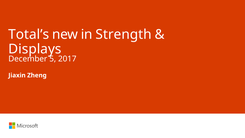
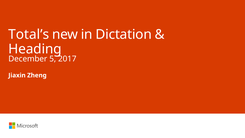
Strength: Strength -> Dictation (124, 34)
Displays: Displays -> Heading (35, 49)
